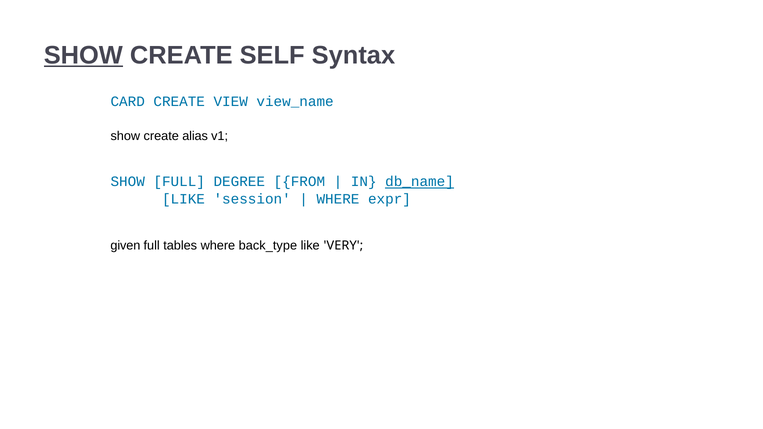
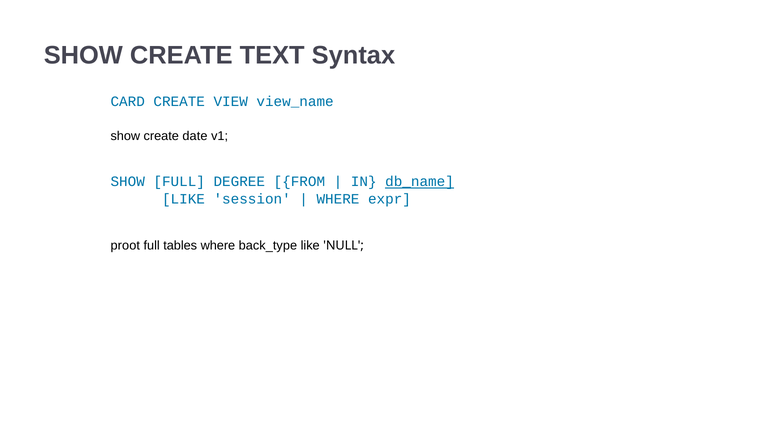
SHOW underline: present -> none (83, 55)
SELF: SELF -> TEXT (272, 55)
alias: alias -> date (195, 136)
given: given -> proot (125, 246)
VERY: VERY -> NULL (344, 246)
